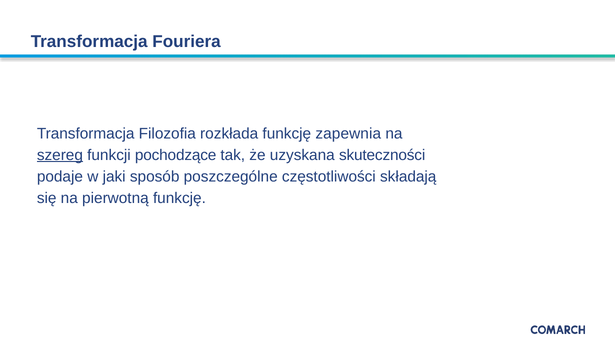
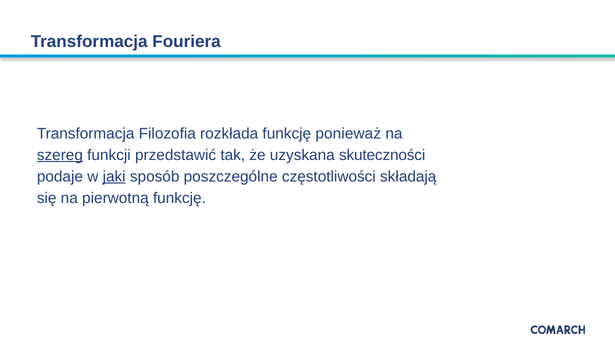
zapewnia: zapewnia -> ponieważ (348, 134)
pochodzące: pochodzące -> przedstawić (176, 155)
jaki underline: none -> present (114, 177)
